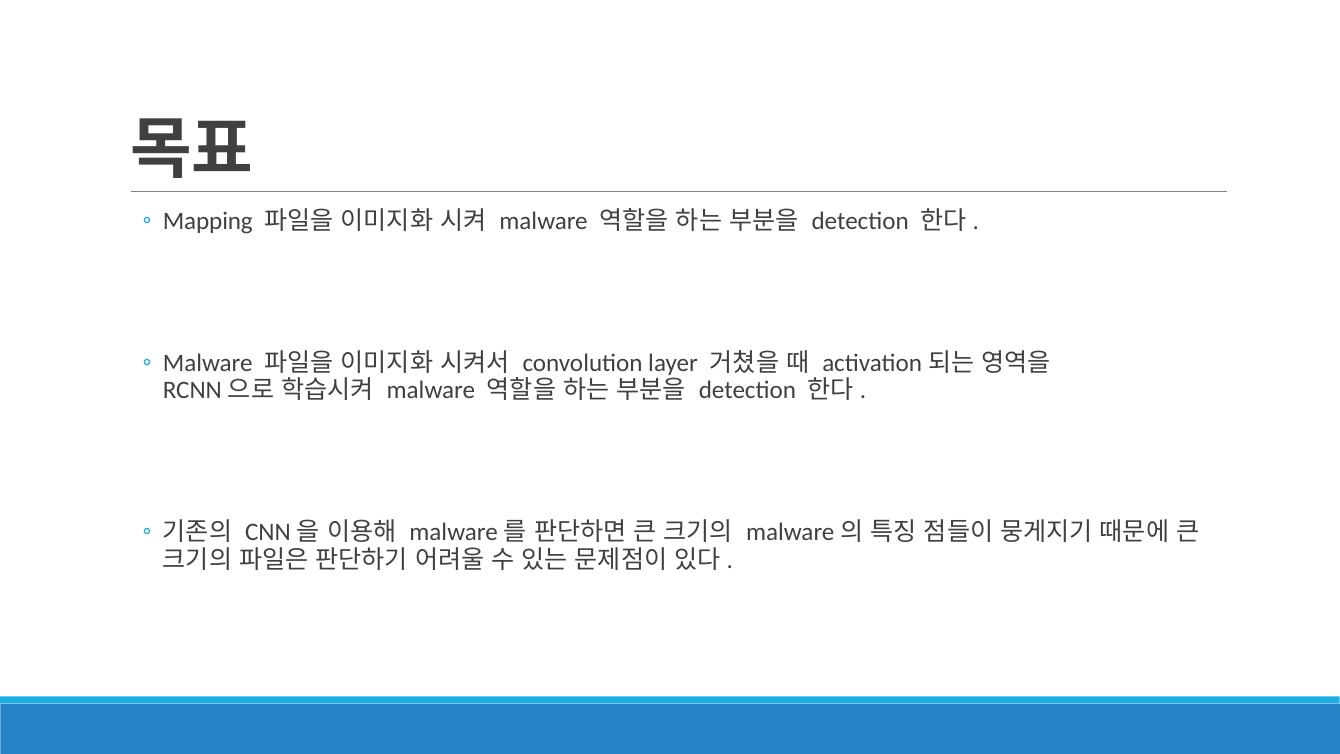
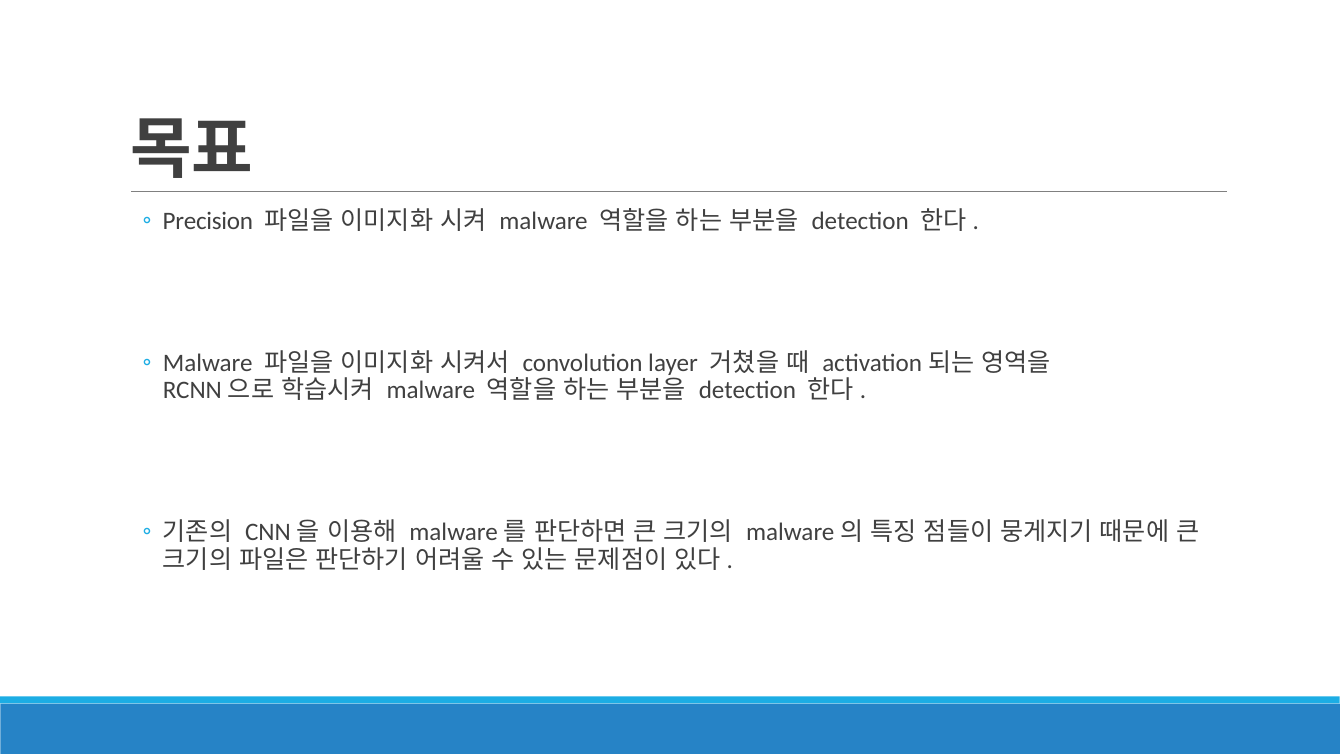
Mapping: Mapping -> Precision (208, 221)
